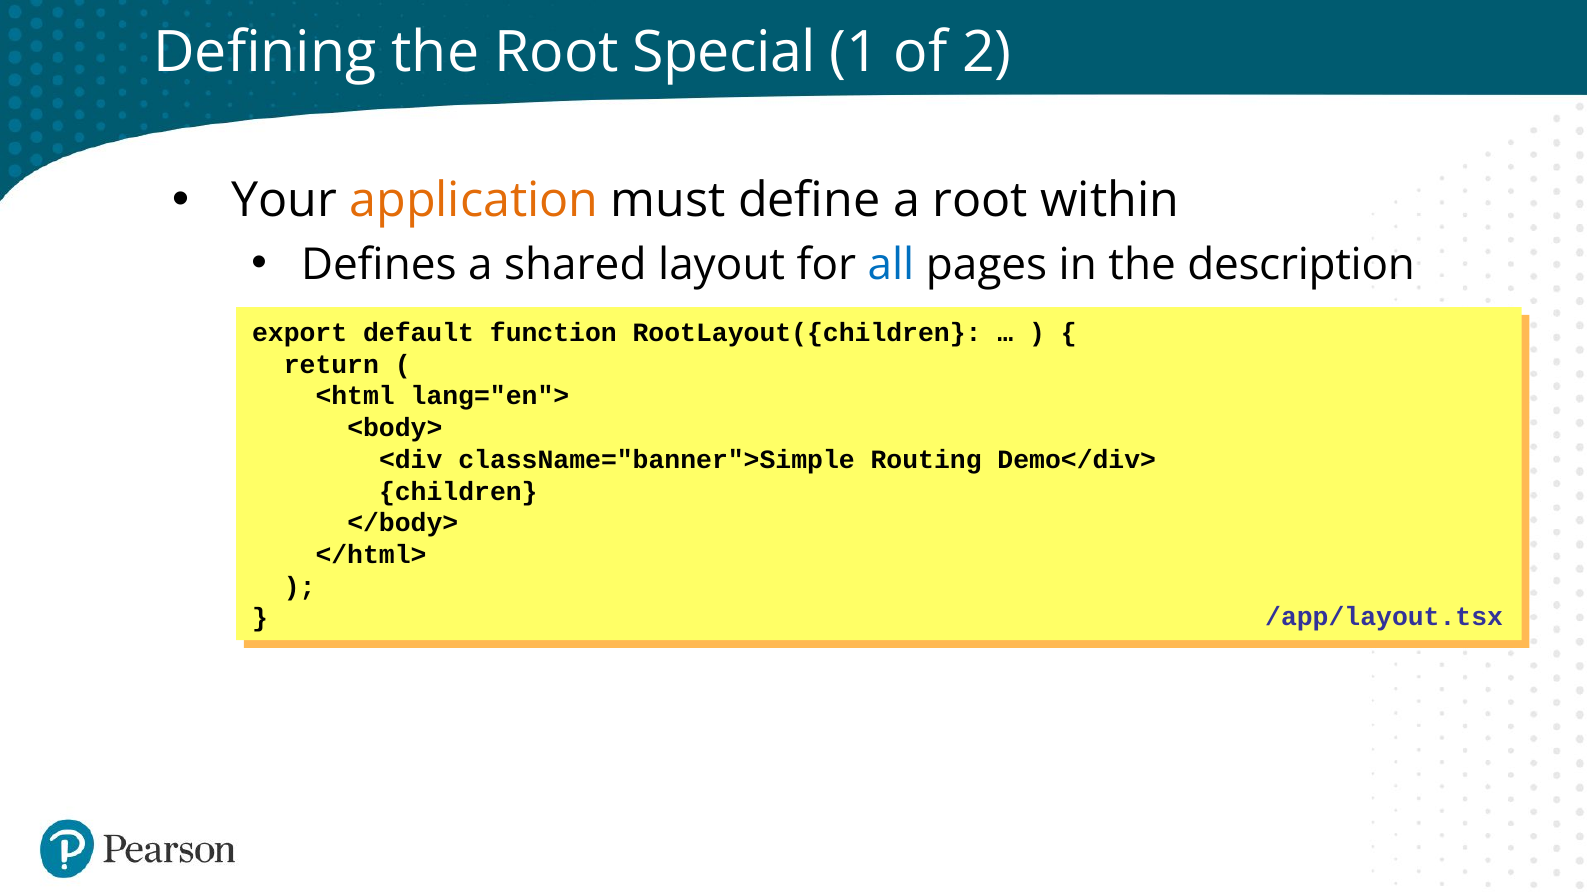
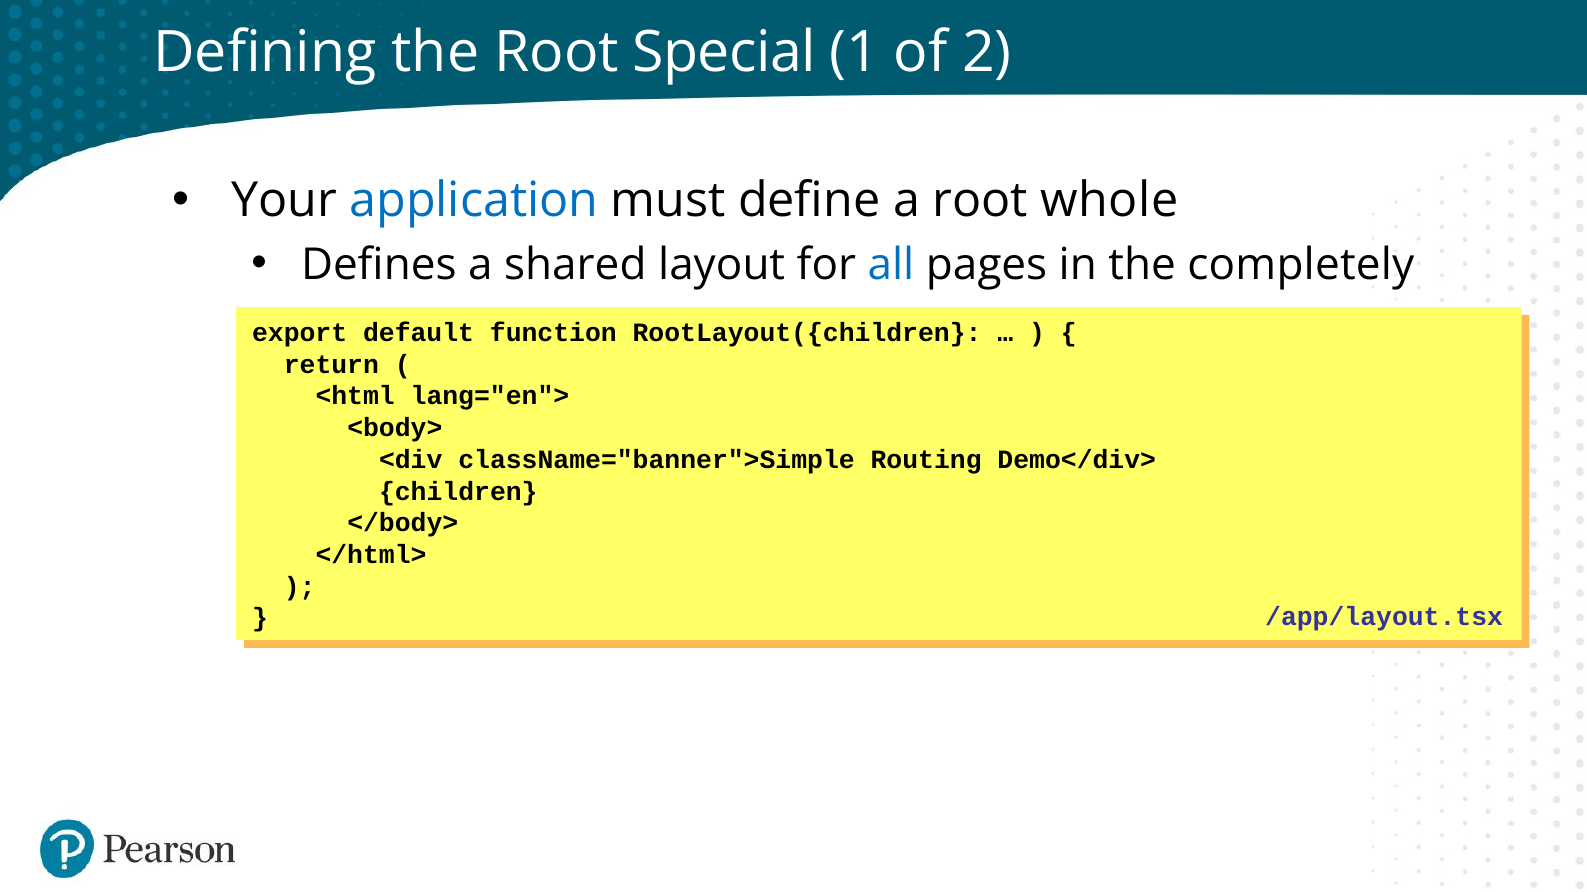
application colour: orange -> blue (474, 201)
within: within -> whole (1110, 201)
description: description -> completely (1301, 265)
